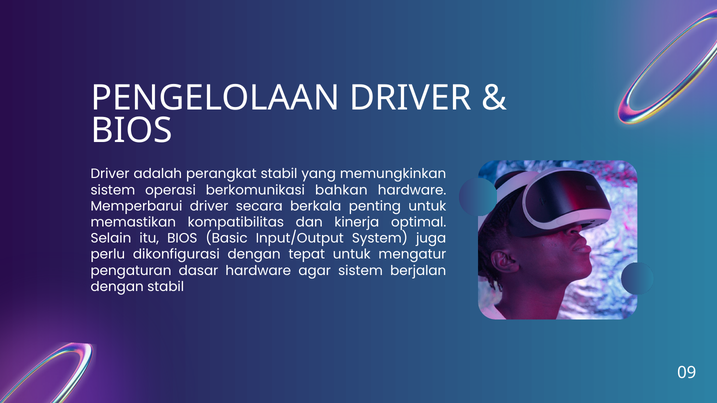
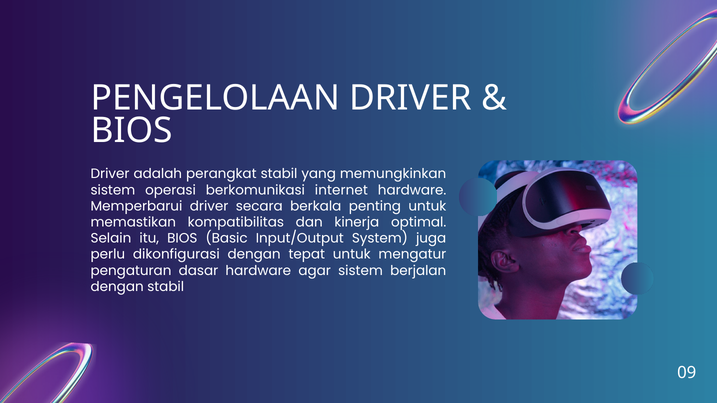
bahkan: bahkan -> internet (341, 190)
